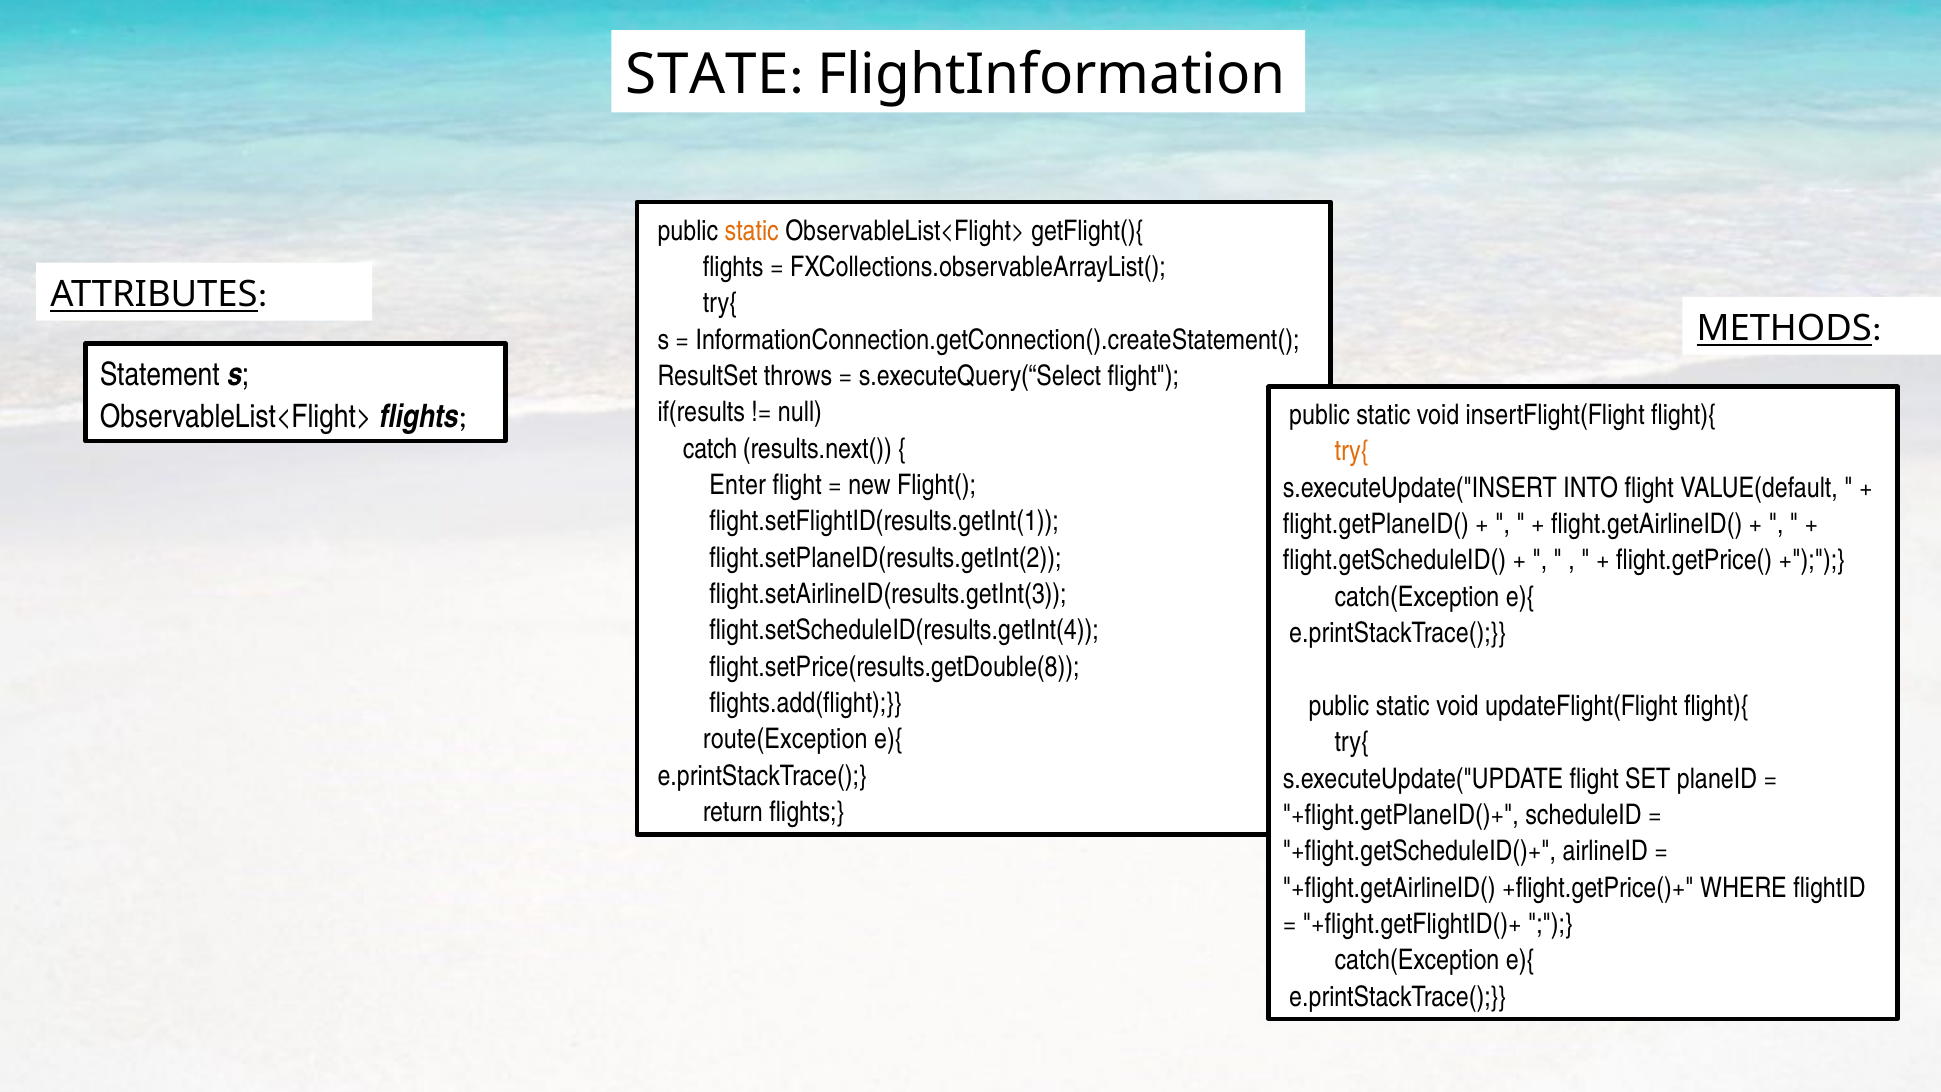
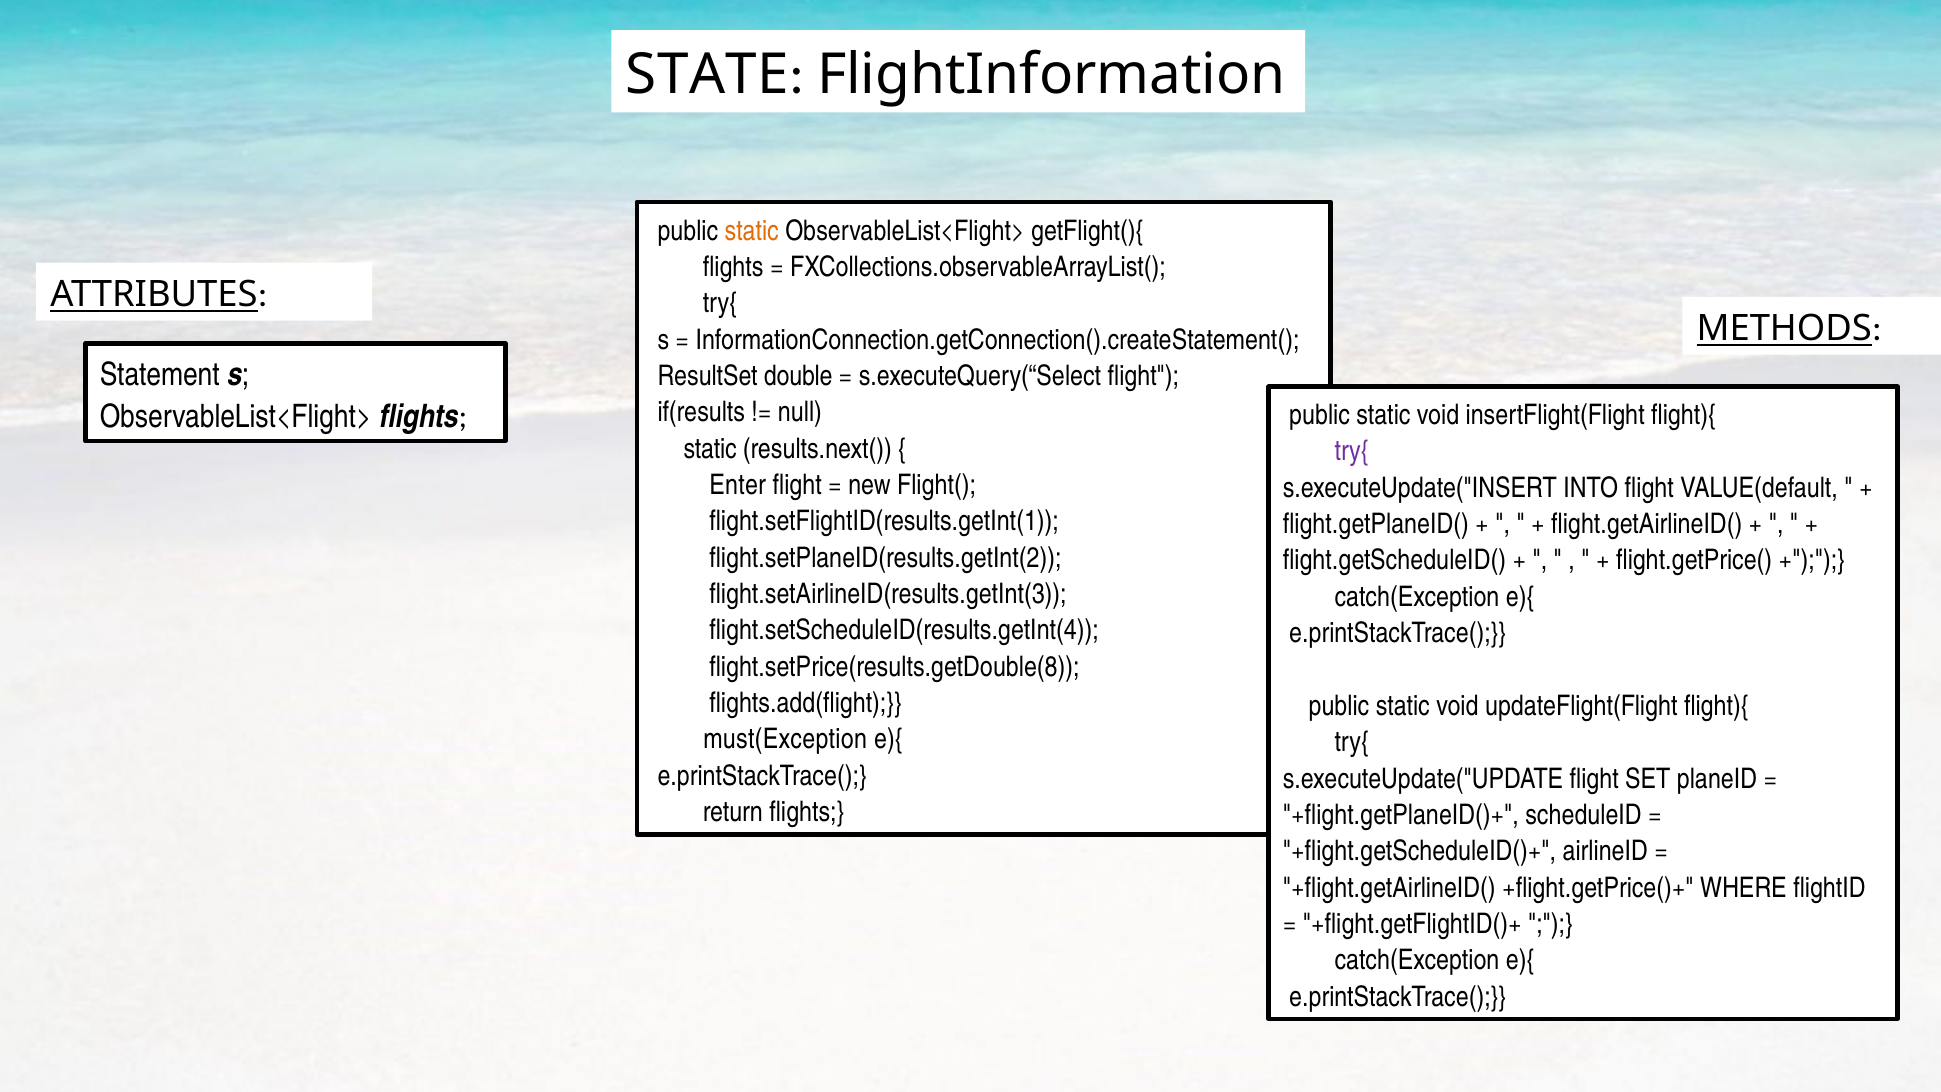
throws: throws -> double (798, 376)
catch: catch -> static (710, 449)
try{ colour: orange -> purple (1352, 452)
route(Exception: route(Exception -> must(Exception (785, 739)
